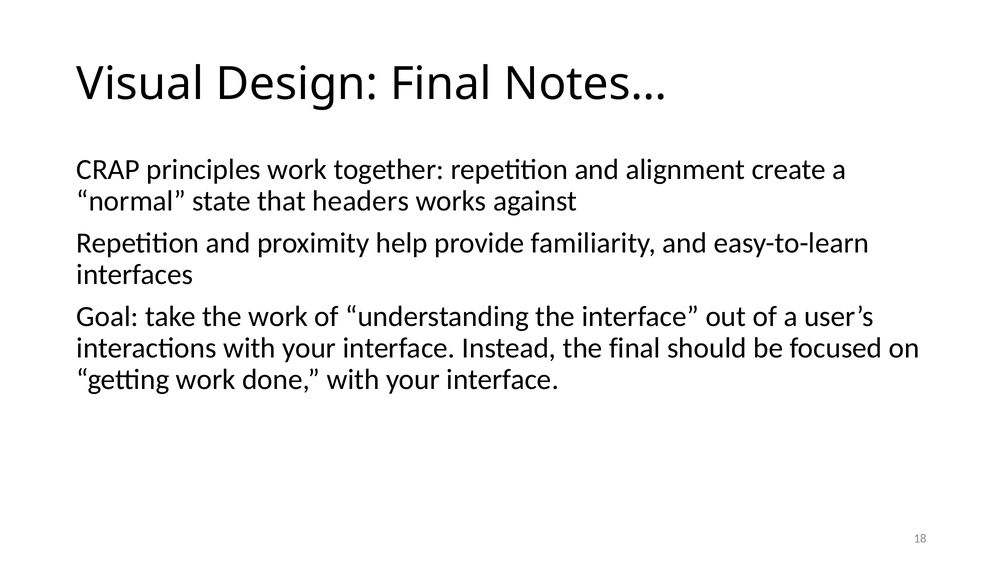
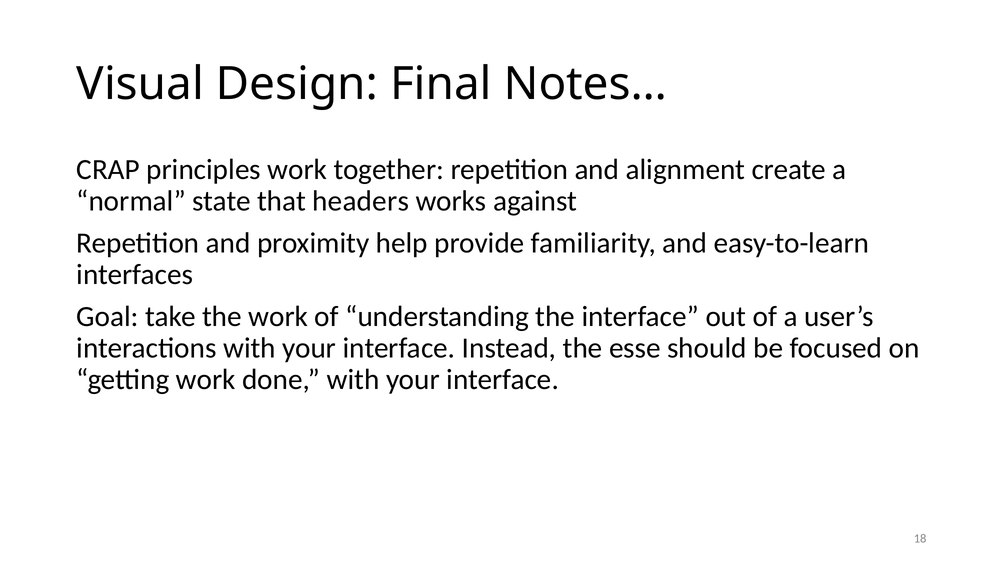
the final: final -> esse (635, 348)
